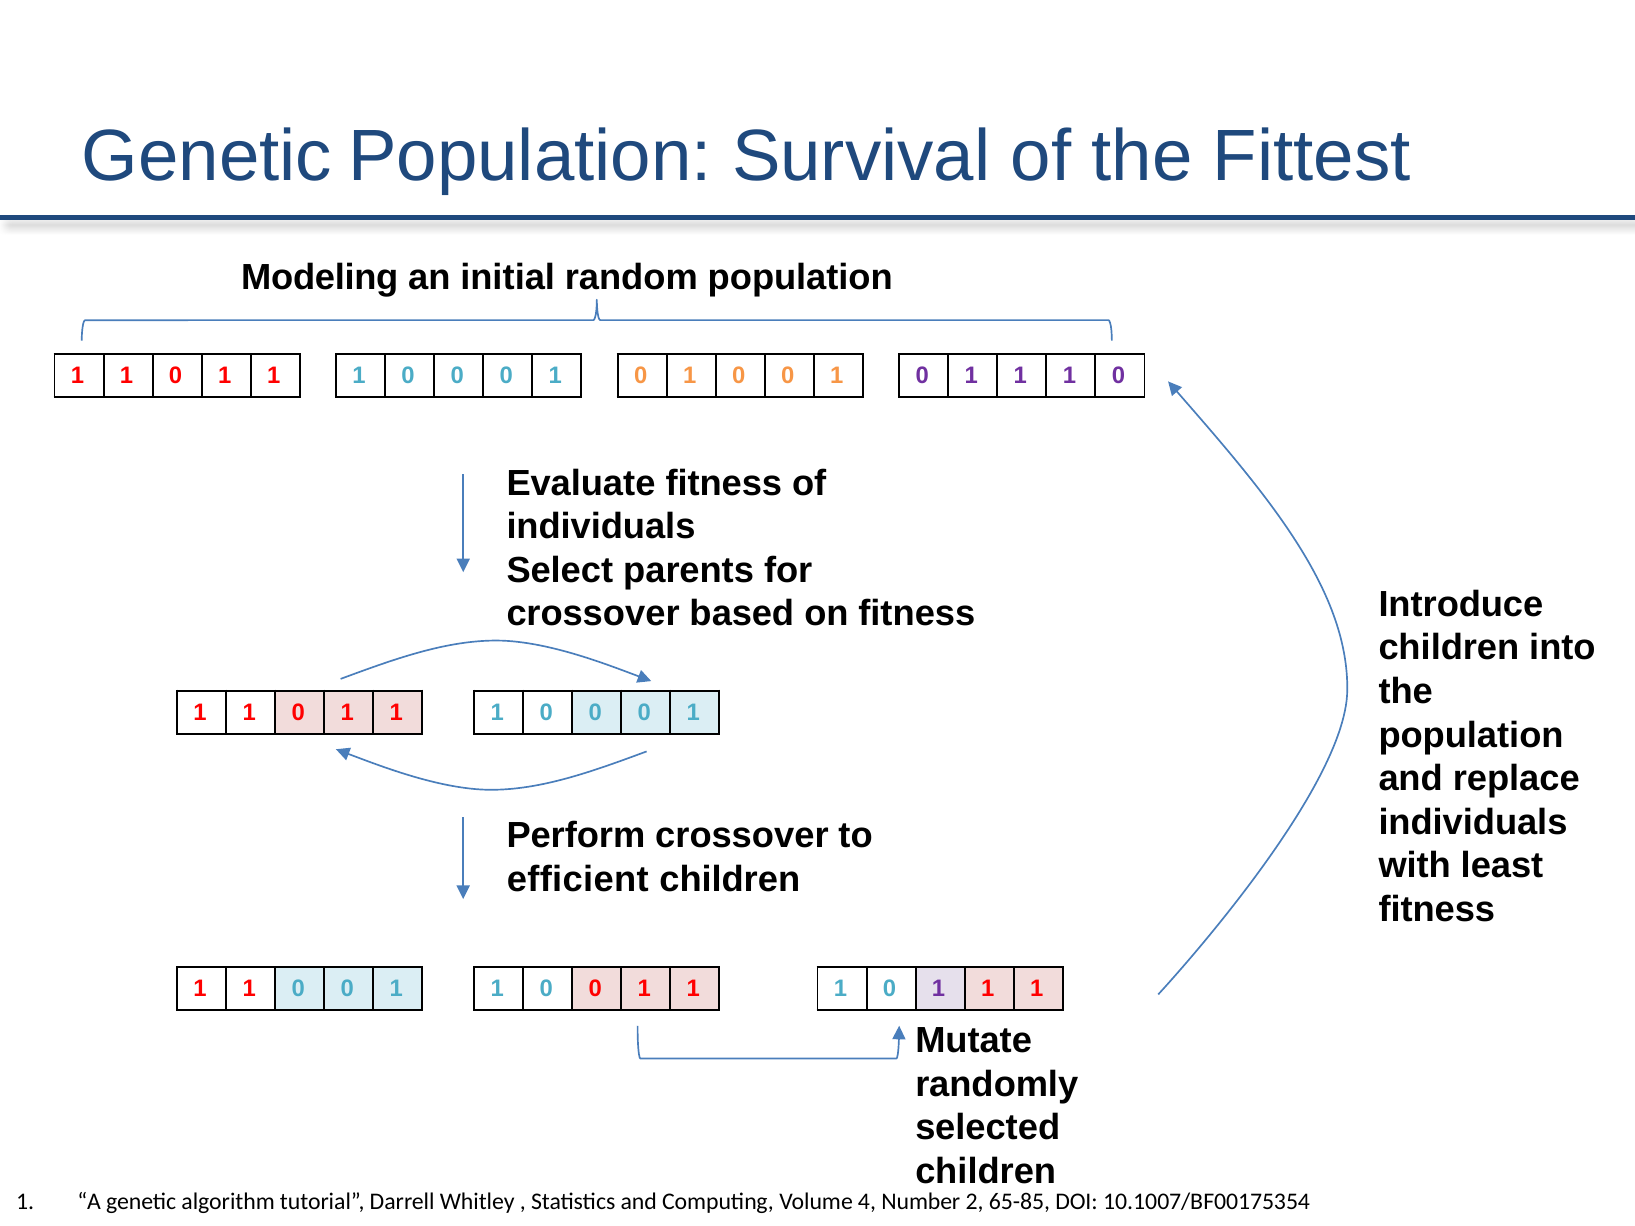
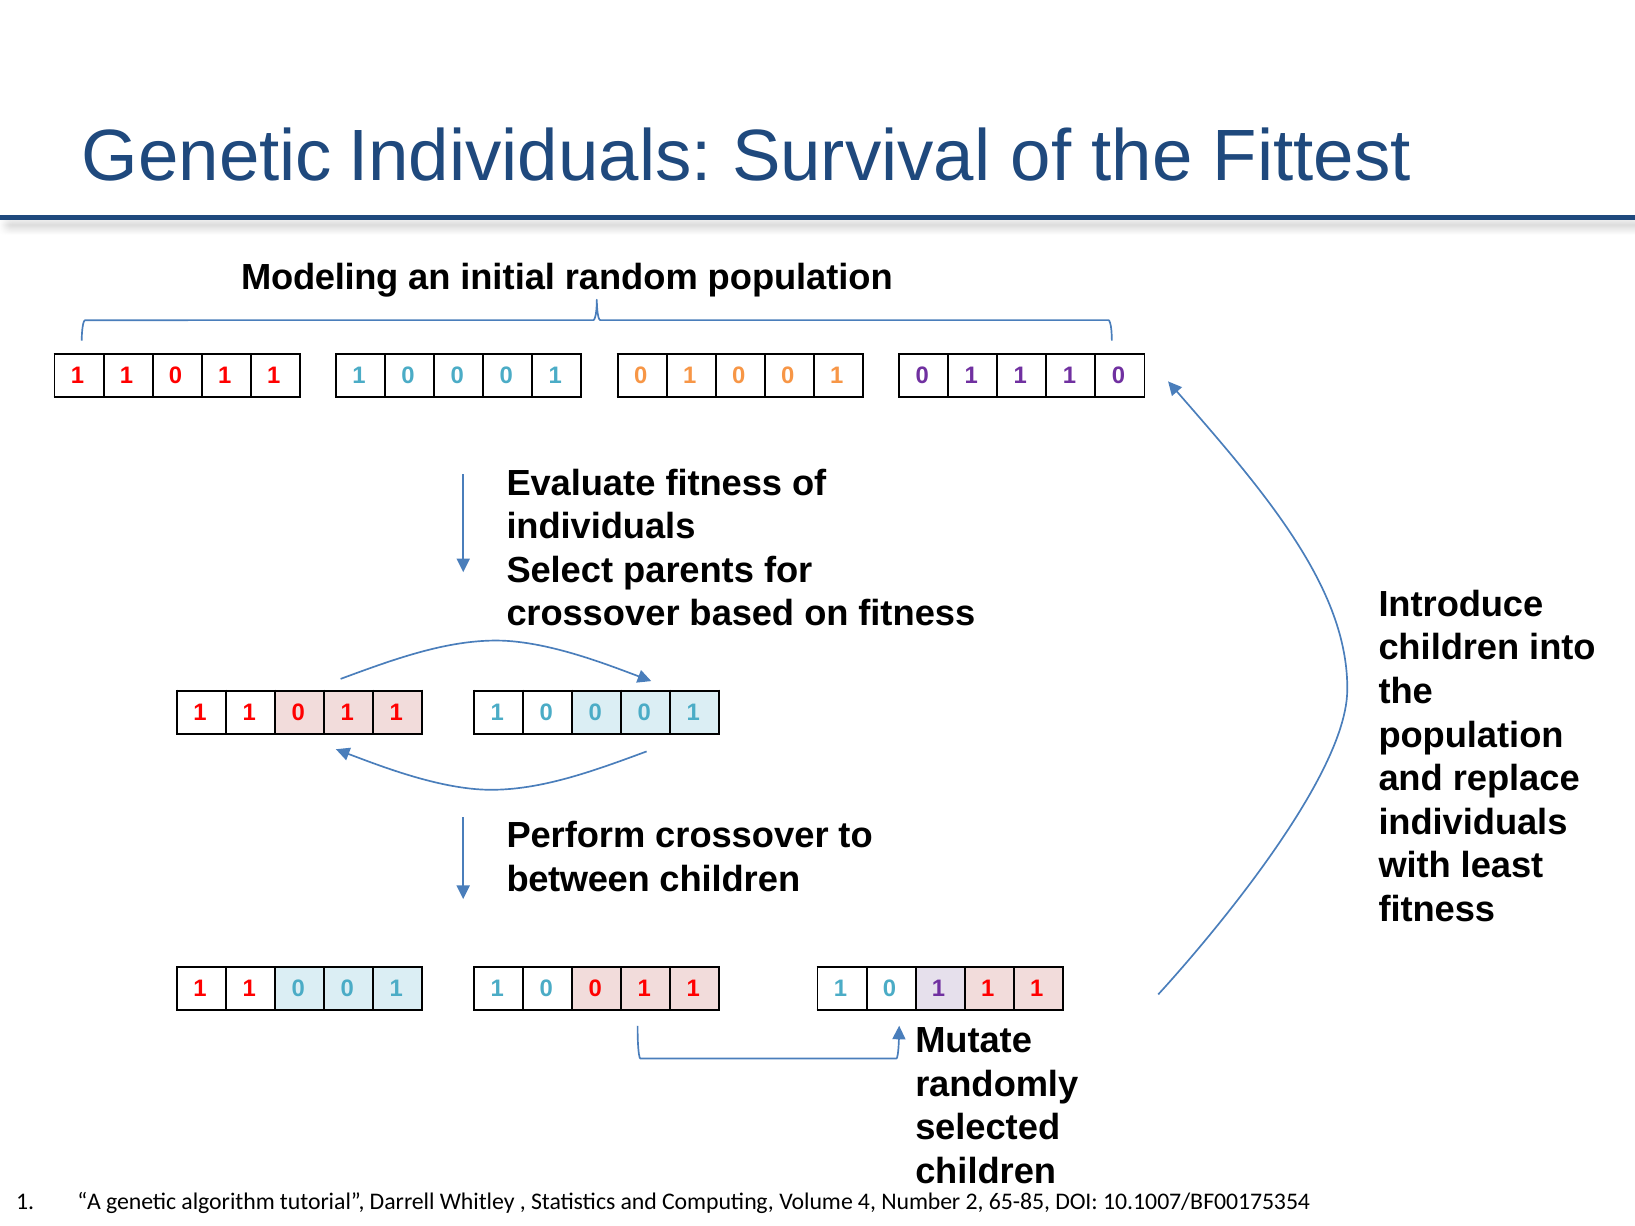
Genetic Population: Population -> Individuals (530, 156)
efficient: efficient -> between (578, 880)
